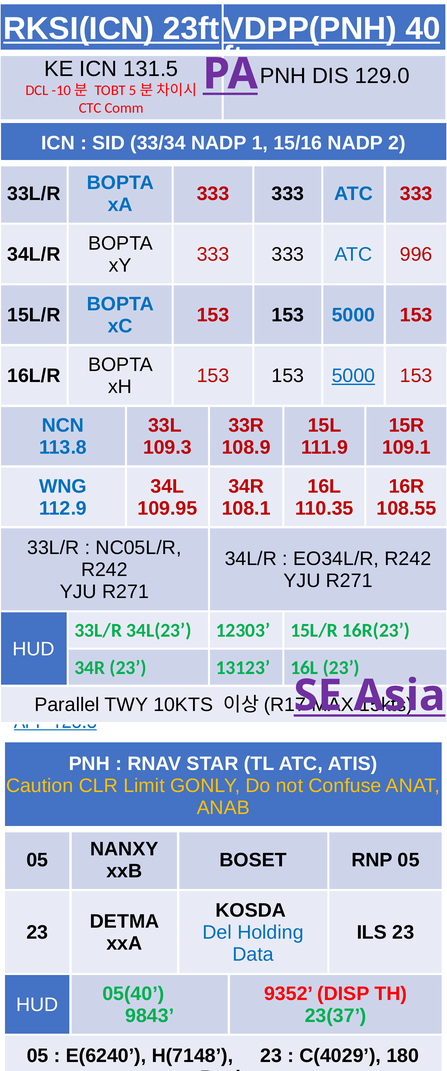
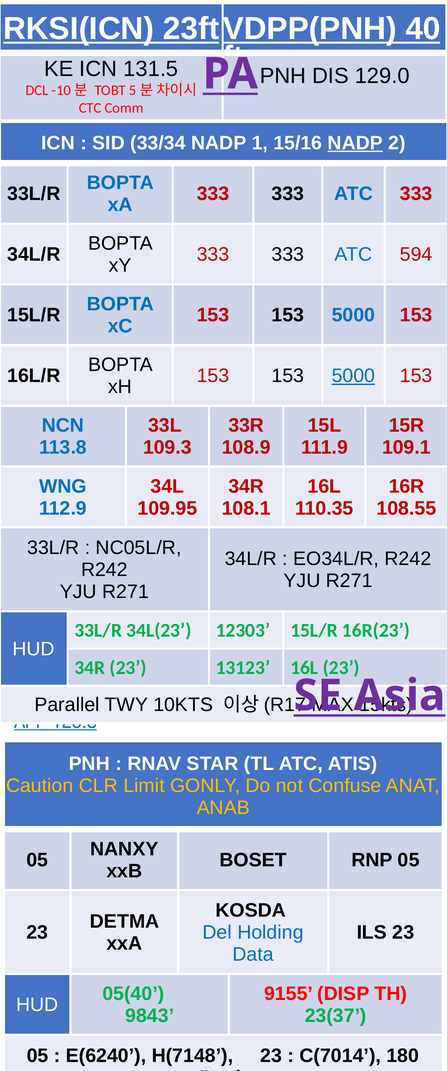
NADP underline: none -> present (355, 143)
996: 996 -> 594 (416, 254)
9352: 9352 -> 9155 (289, 992)
C(4029: C(4029 -> C(7014 (340, 1054)
